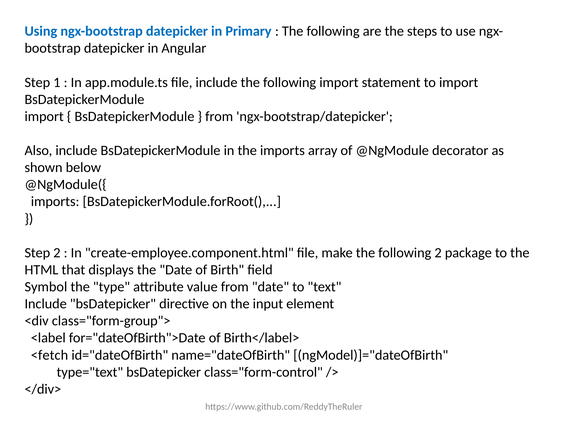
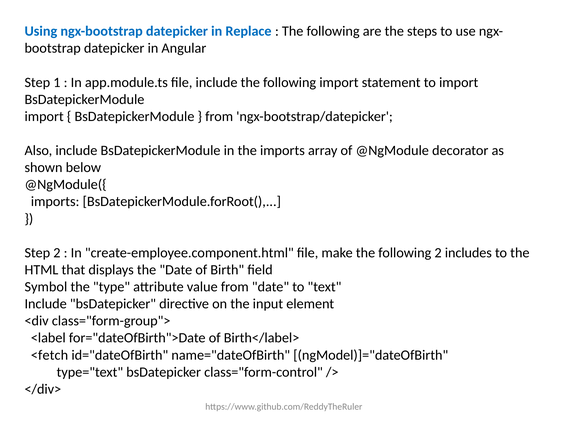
Primary: Primary -> Replace (248, 31)
package: package -> includes (468, 253)
